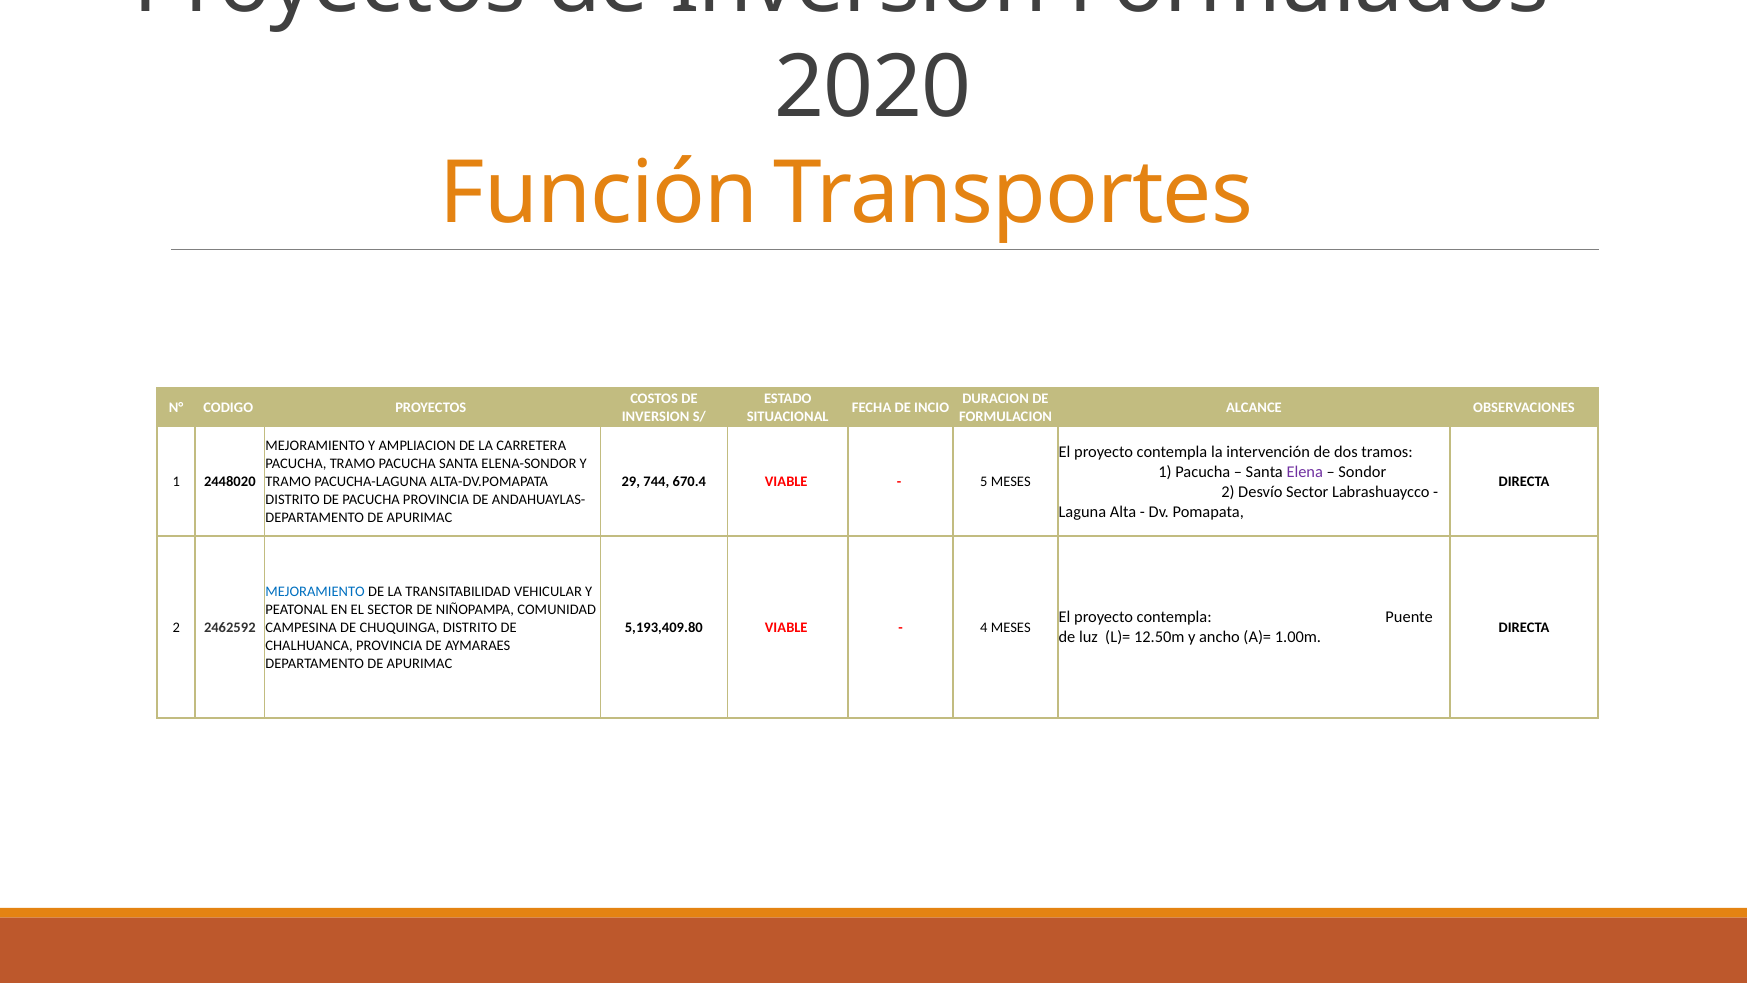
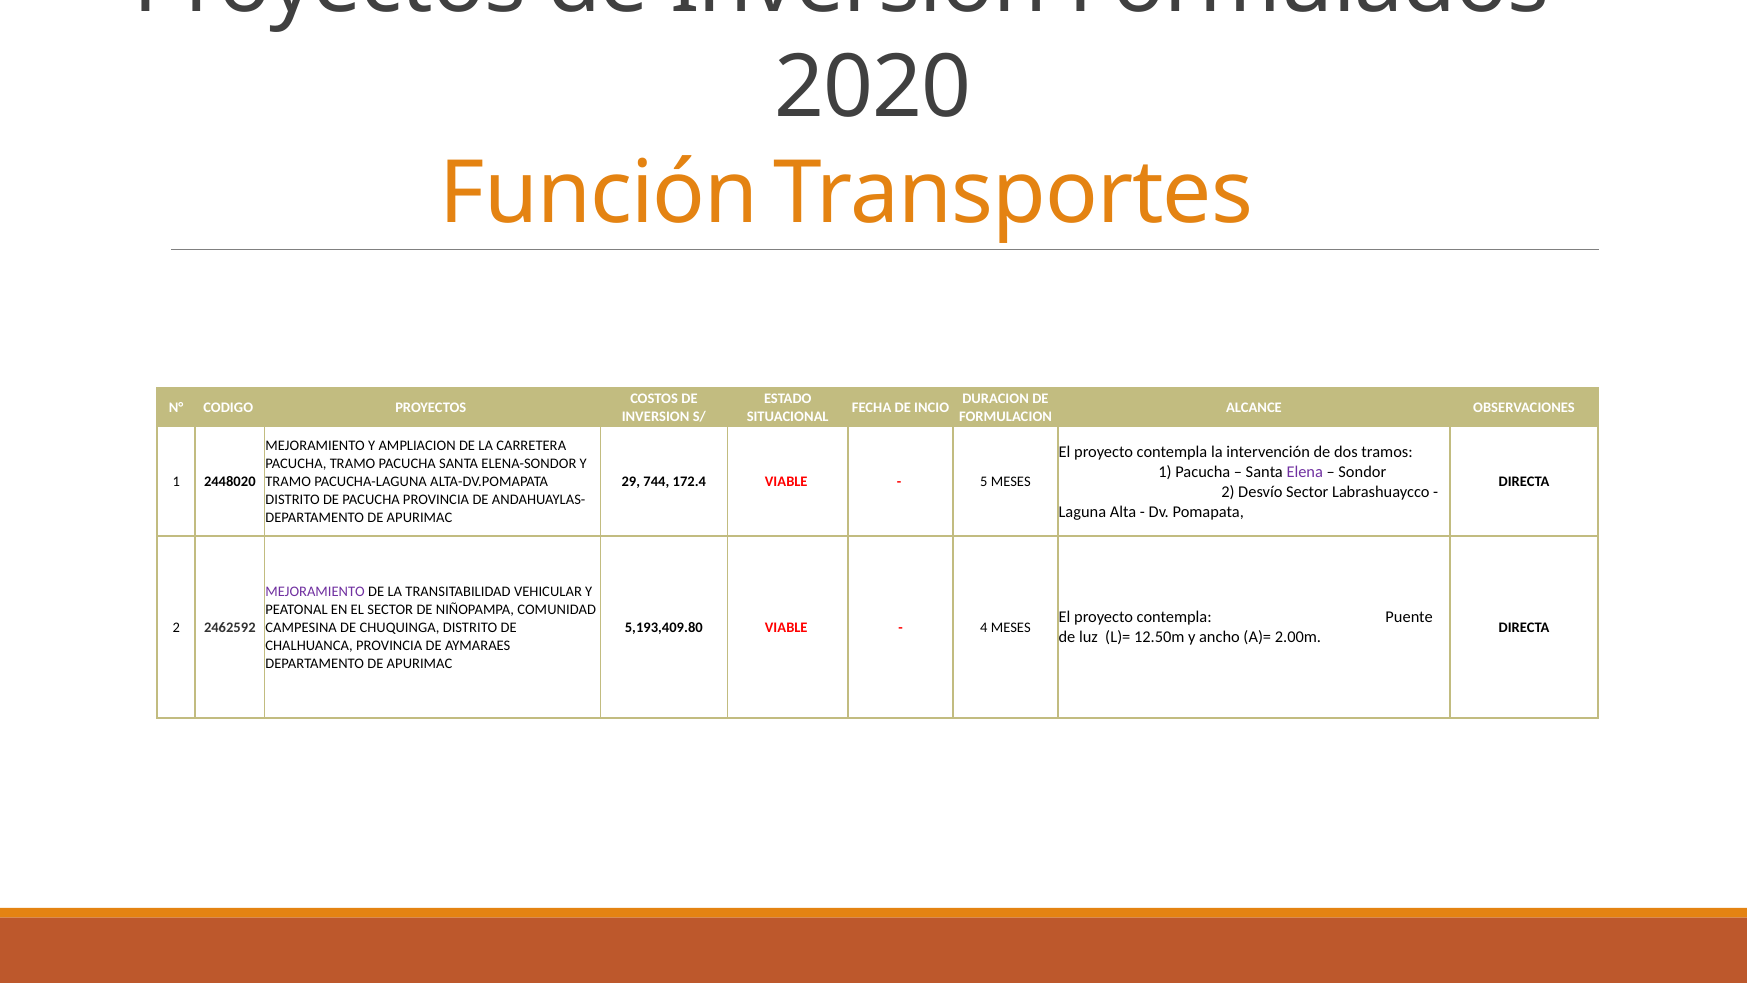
670.4: 670.4 -> 172.4 (689, 482)
MEJORAMIENTO colour: blue -> purple (315, 591)
1.00m: 1.00m -> 2.00m (1298, 637)
